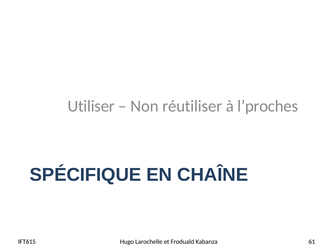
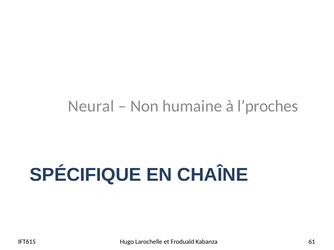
Utiliser: Utiliser -> Neural (91, 106)
réutiliser: réutiliser -> humaine (192, 106)
